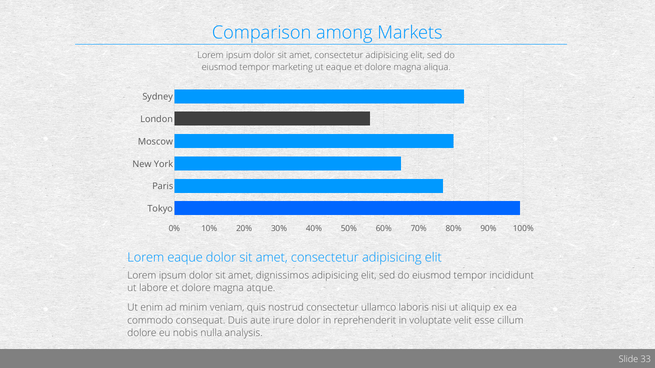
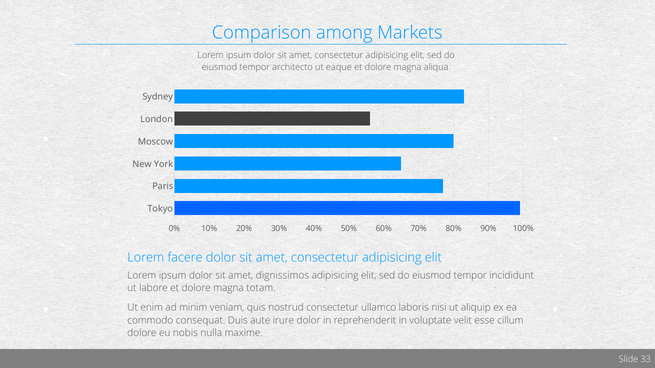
marketing: marketing -> architecto (293, 68)
Lorem eaque: eaque -> facere (185, 258)
atque: atque -> totam (261, 288)
analysis: analysis -> maxime (244, 333)
